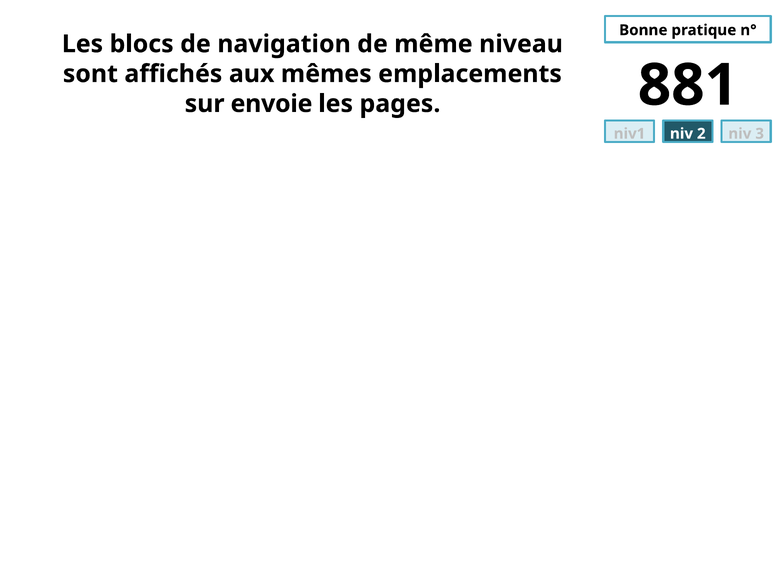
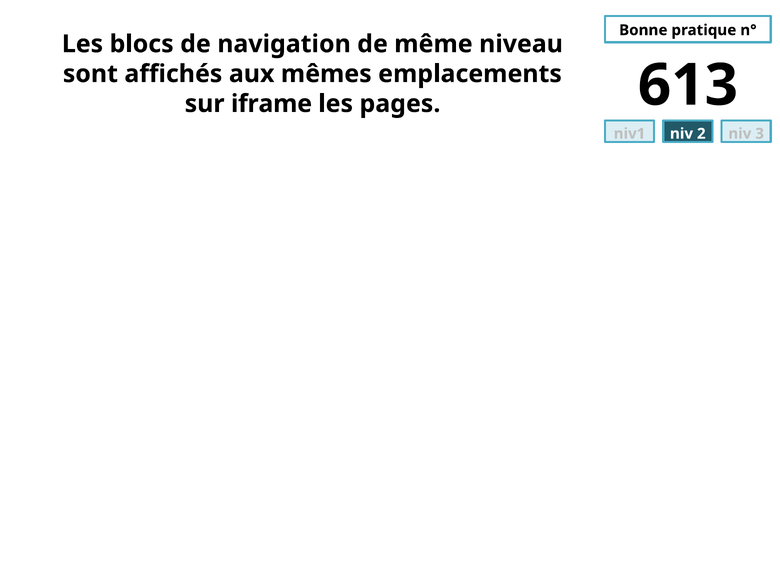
envoie: envoie -> iframe (271, 104)
881: 881 -> 613 (688, 85)
